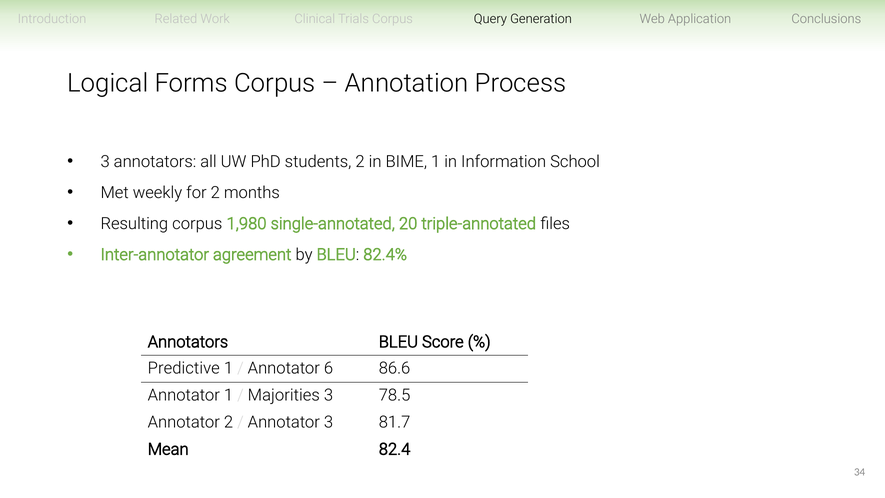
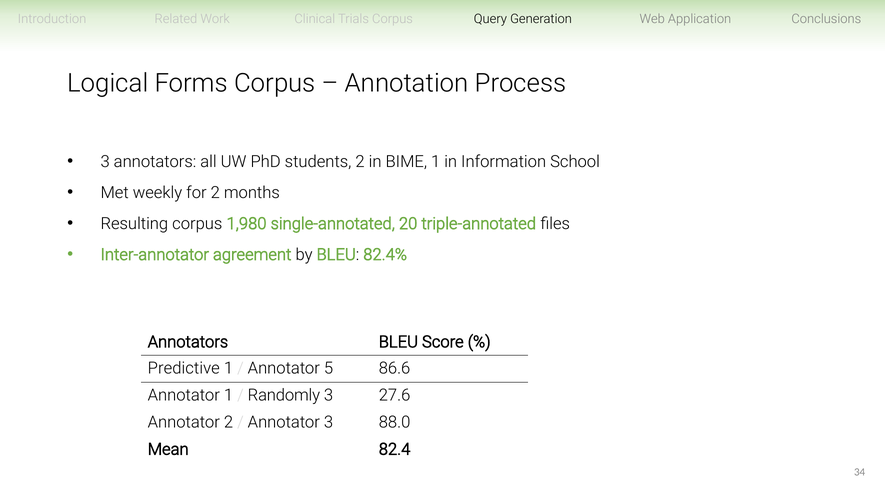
6: 6 -> 5 (328, 368)
Majorities: Majorities -> Randomly (284, 395)
78.5: 78.5 -> 27.6 (395, 395)
81.7: 81.7 -> 88.0 (395, 422)
